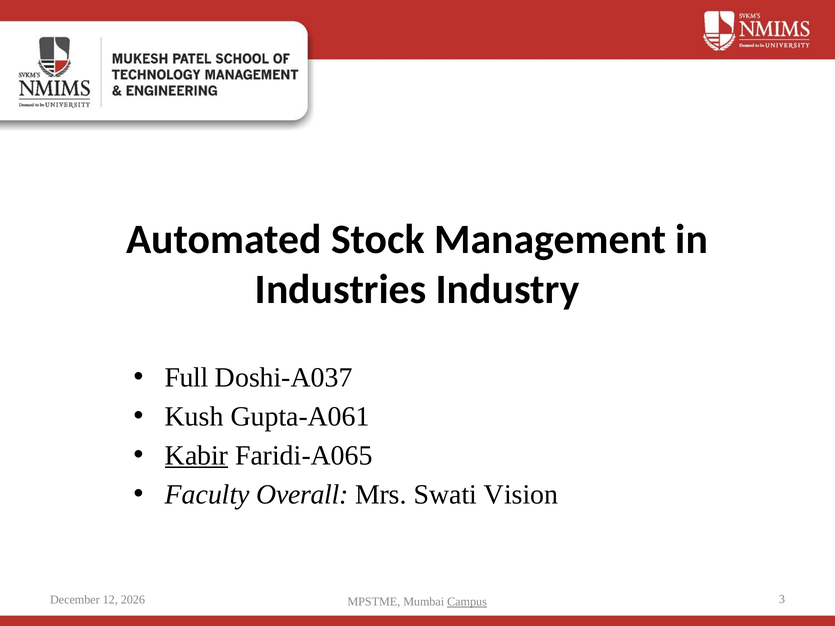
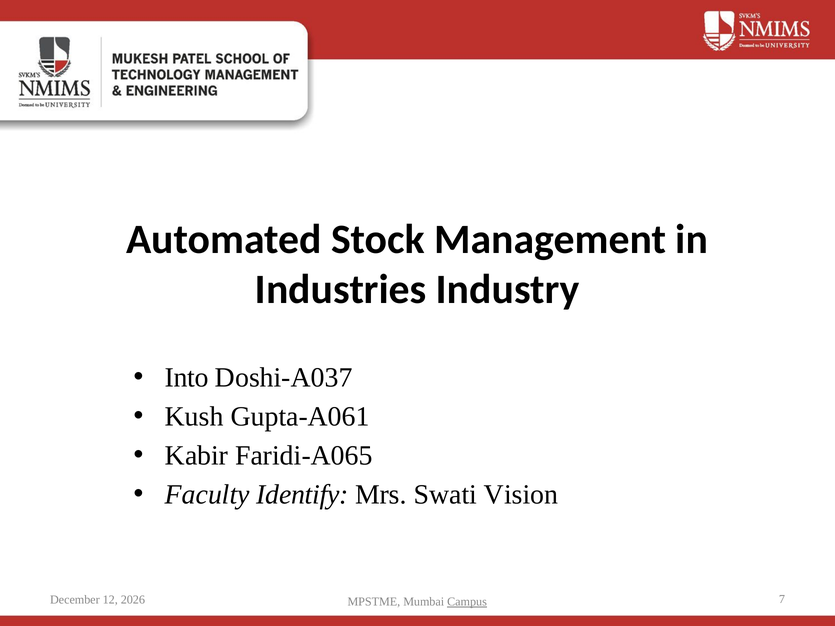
Full: Full -> Into (187, 378)
Kabir underline: present -> none (197, 456)
Overall: Overall -> Identify (302, 495)
3: 3 -> 7 (782, 599)
